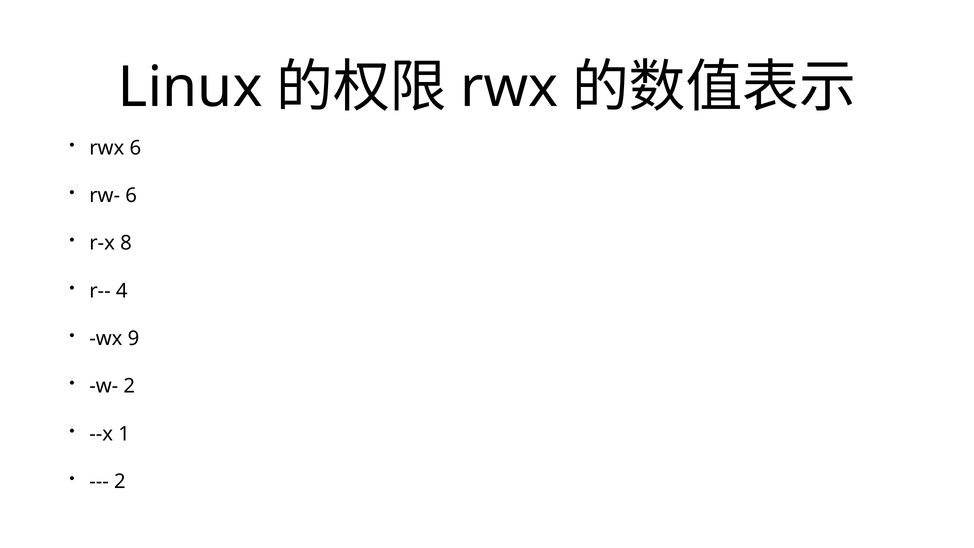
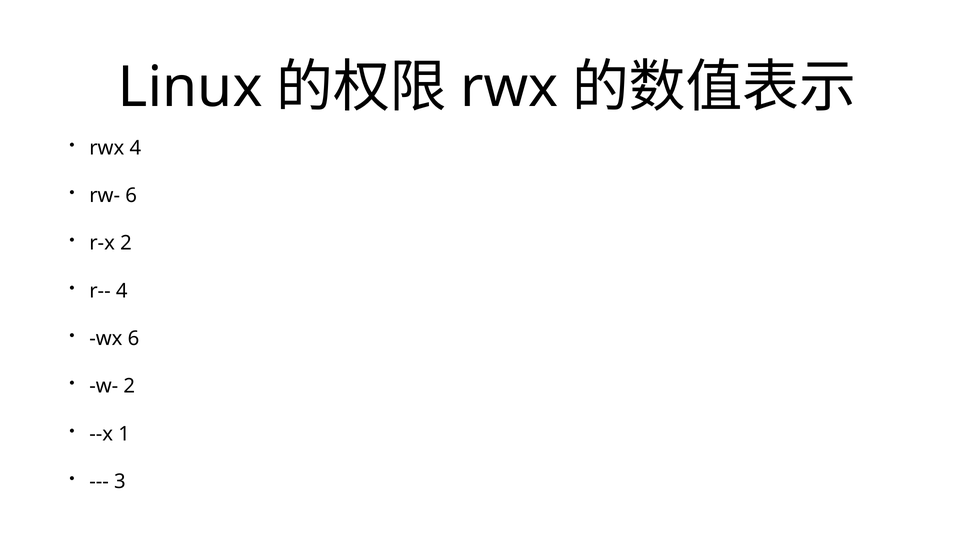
rwx 6: 6 -> 4 (135, 148)
r-x 8: 8 -> 2 (126, 243)
wx 9: 9 -> 6 (133, 339)
2: 2 -> 3 (120, 482)
